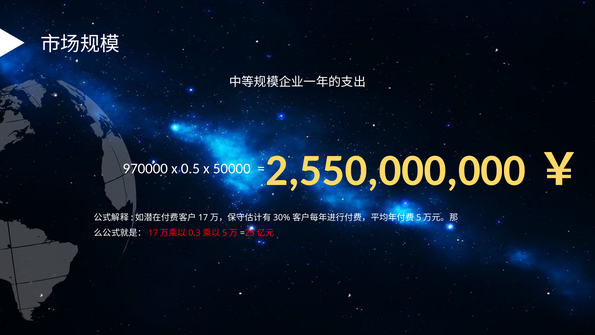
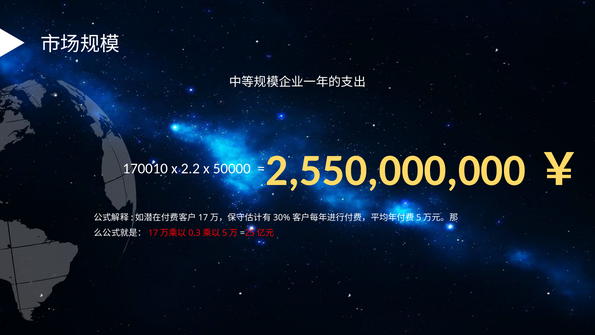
970000: 970000 -> 170010 (145, 168)
0.5: 0.5 -> 2.2 (190, 168)
